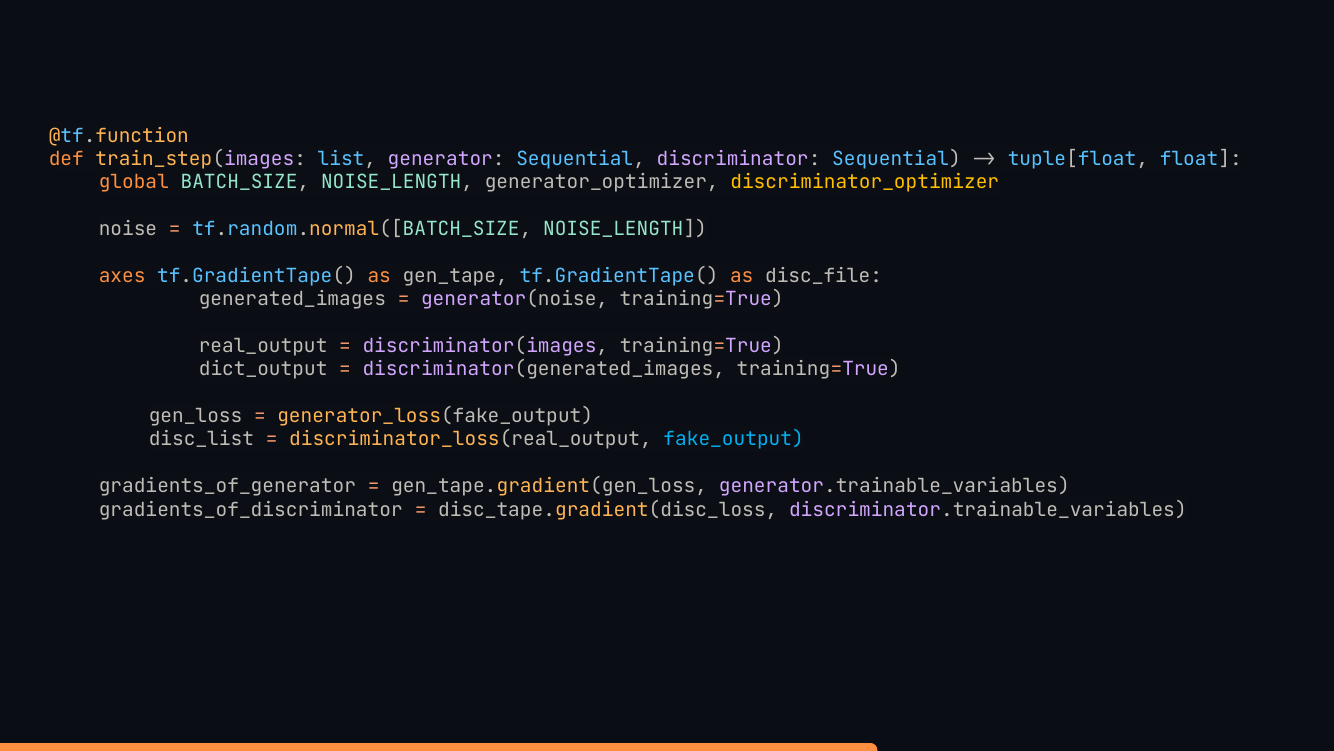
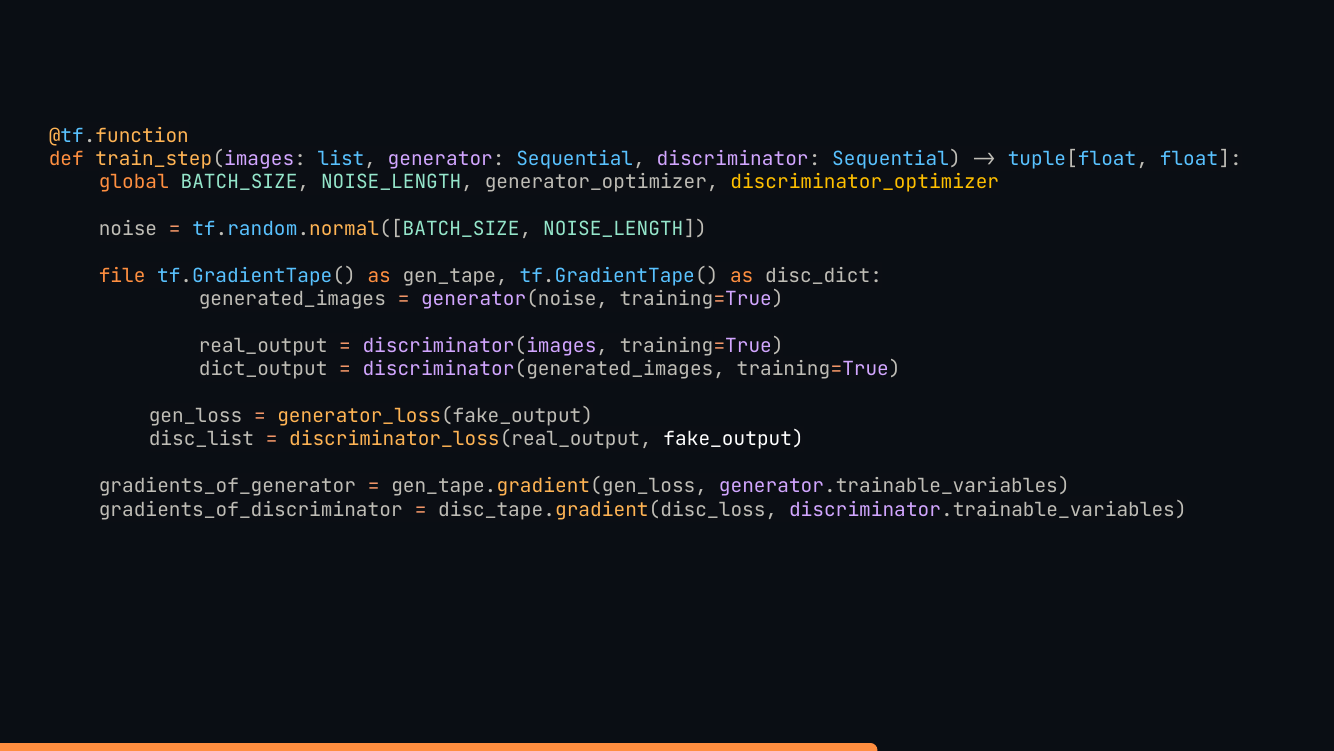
axes: axes -> file (122, 276)
disc_file: disc_file -> disc_dict (824, 276)
fake_output colour: light blue -> white (734, 439)
